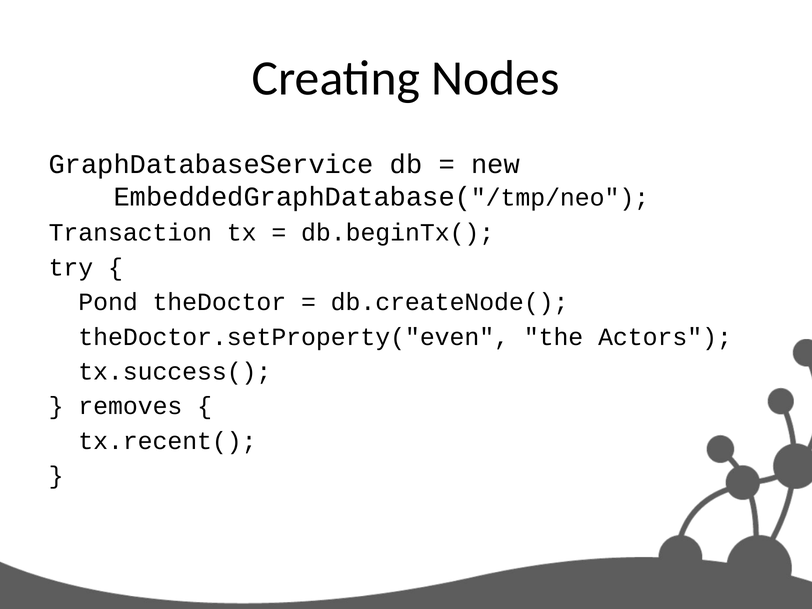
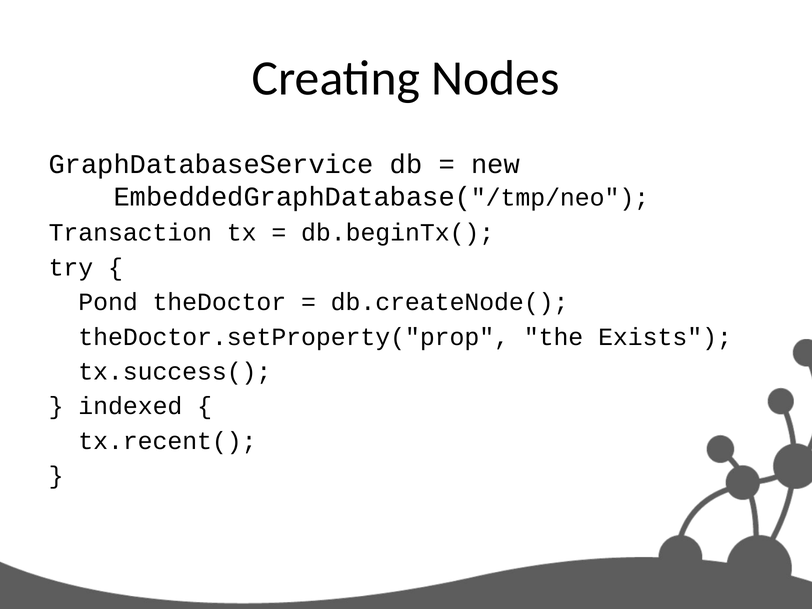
theDoctor.setProperty("even: theDoctor.setProperty("even -> theDoctor.setProperty("prop (294, 337)
Actors: Actors -> Exists (665, 337)
removes: removes -> indexed (130, 406)
